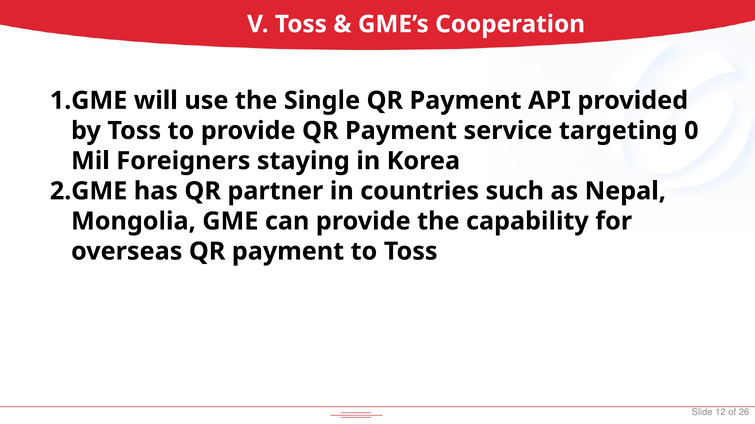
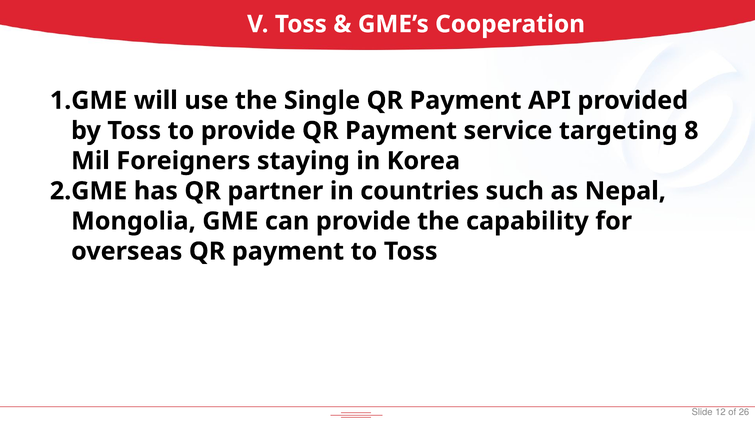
0: 0 -> 8 (691, 131)
